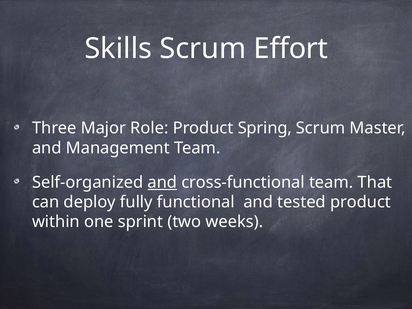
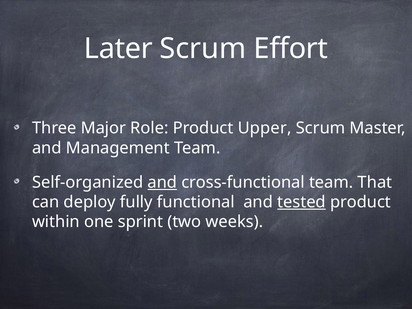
Skills: Skills -> Later (118, 49)
Spring: Spring -> Upper (265, 128)
tested underline: none -> present (302, 202)
